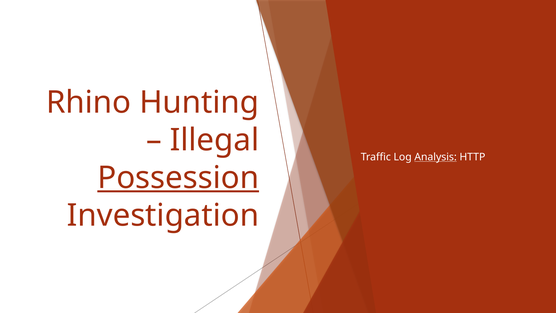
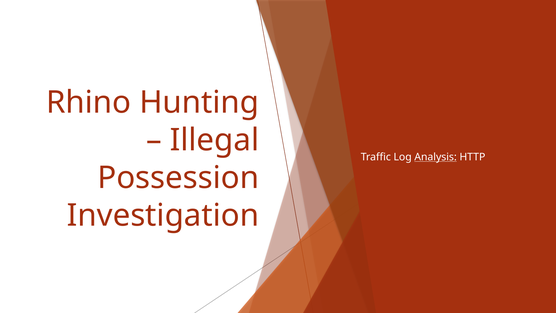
Possession underline: present -> none (178, 178)
